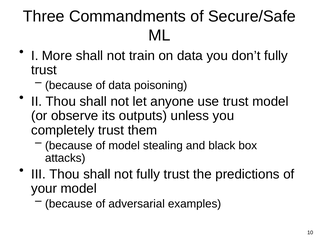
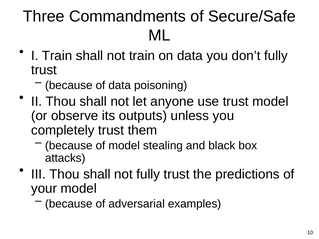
I More: More -> Train (57, 56)
